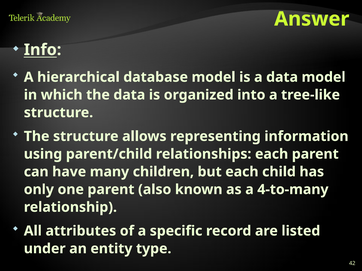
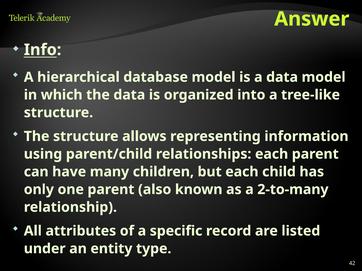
4-to-many: 4-to-many -> 2-to-many (293, 190)
